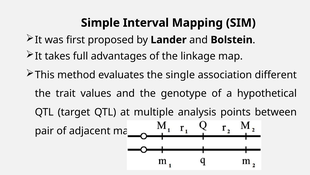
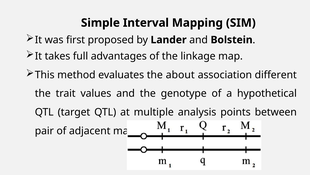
single: single -> about (180, 75)
